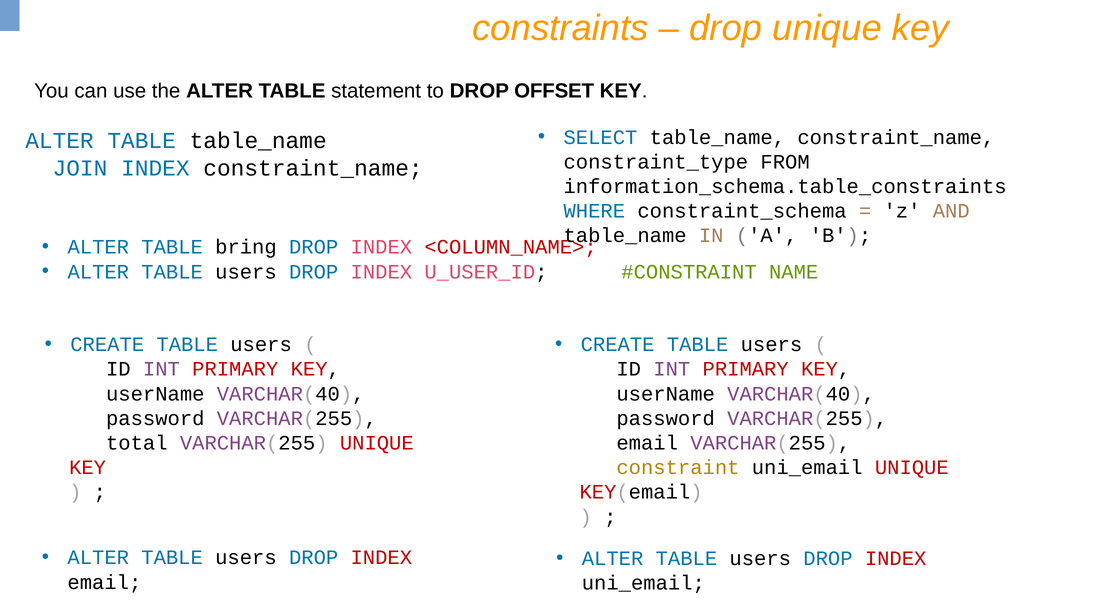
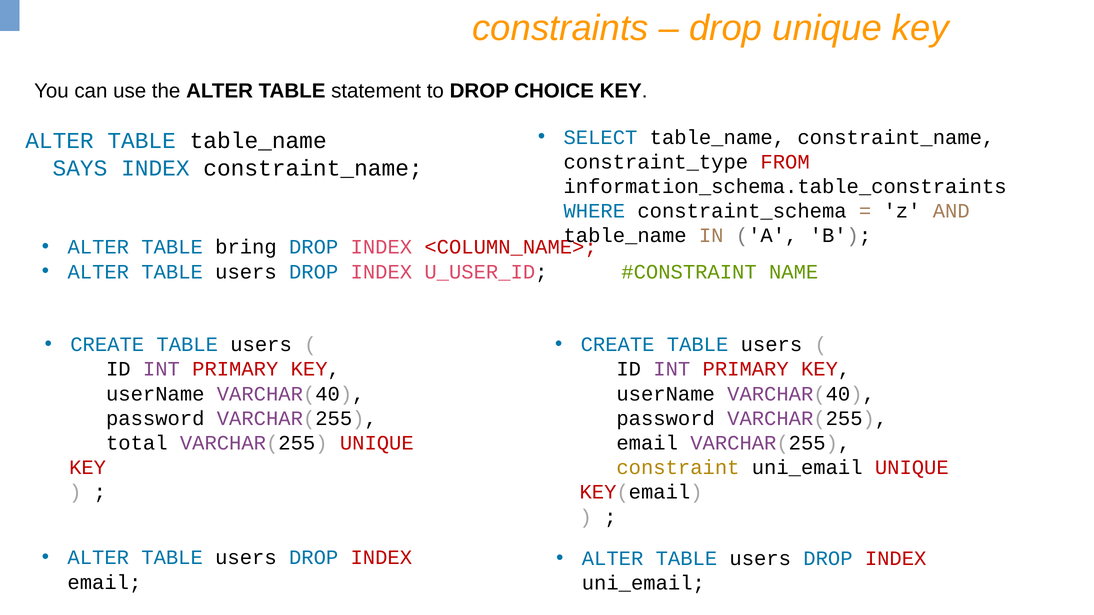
OFFSET: OFFSET -> CHOICE (554, 91)
FROM colour: black -> red (785, 162)
JOIN: JOIN -> SAYS (80, 168)
